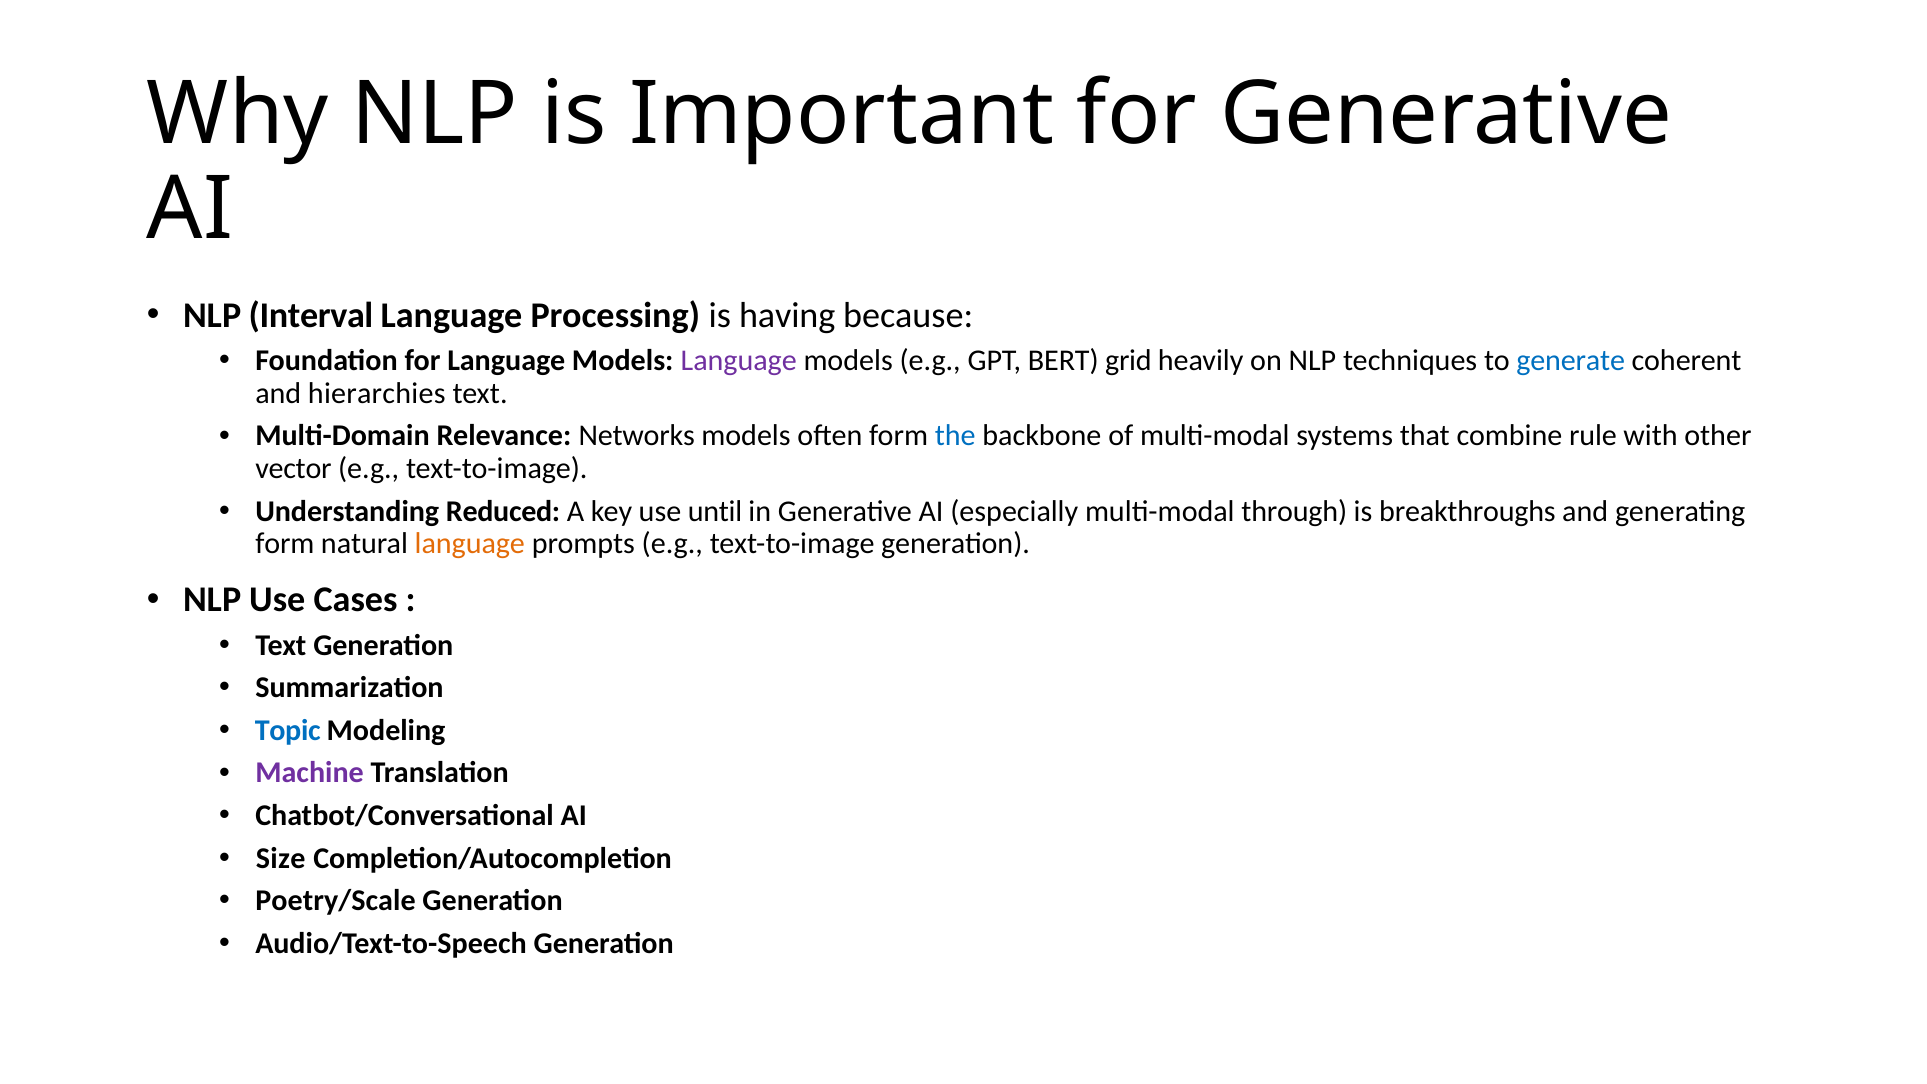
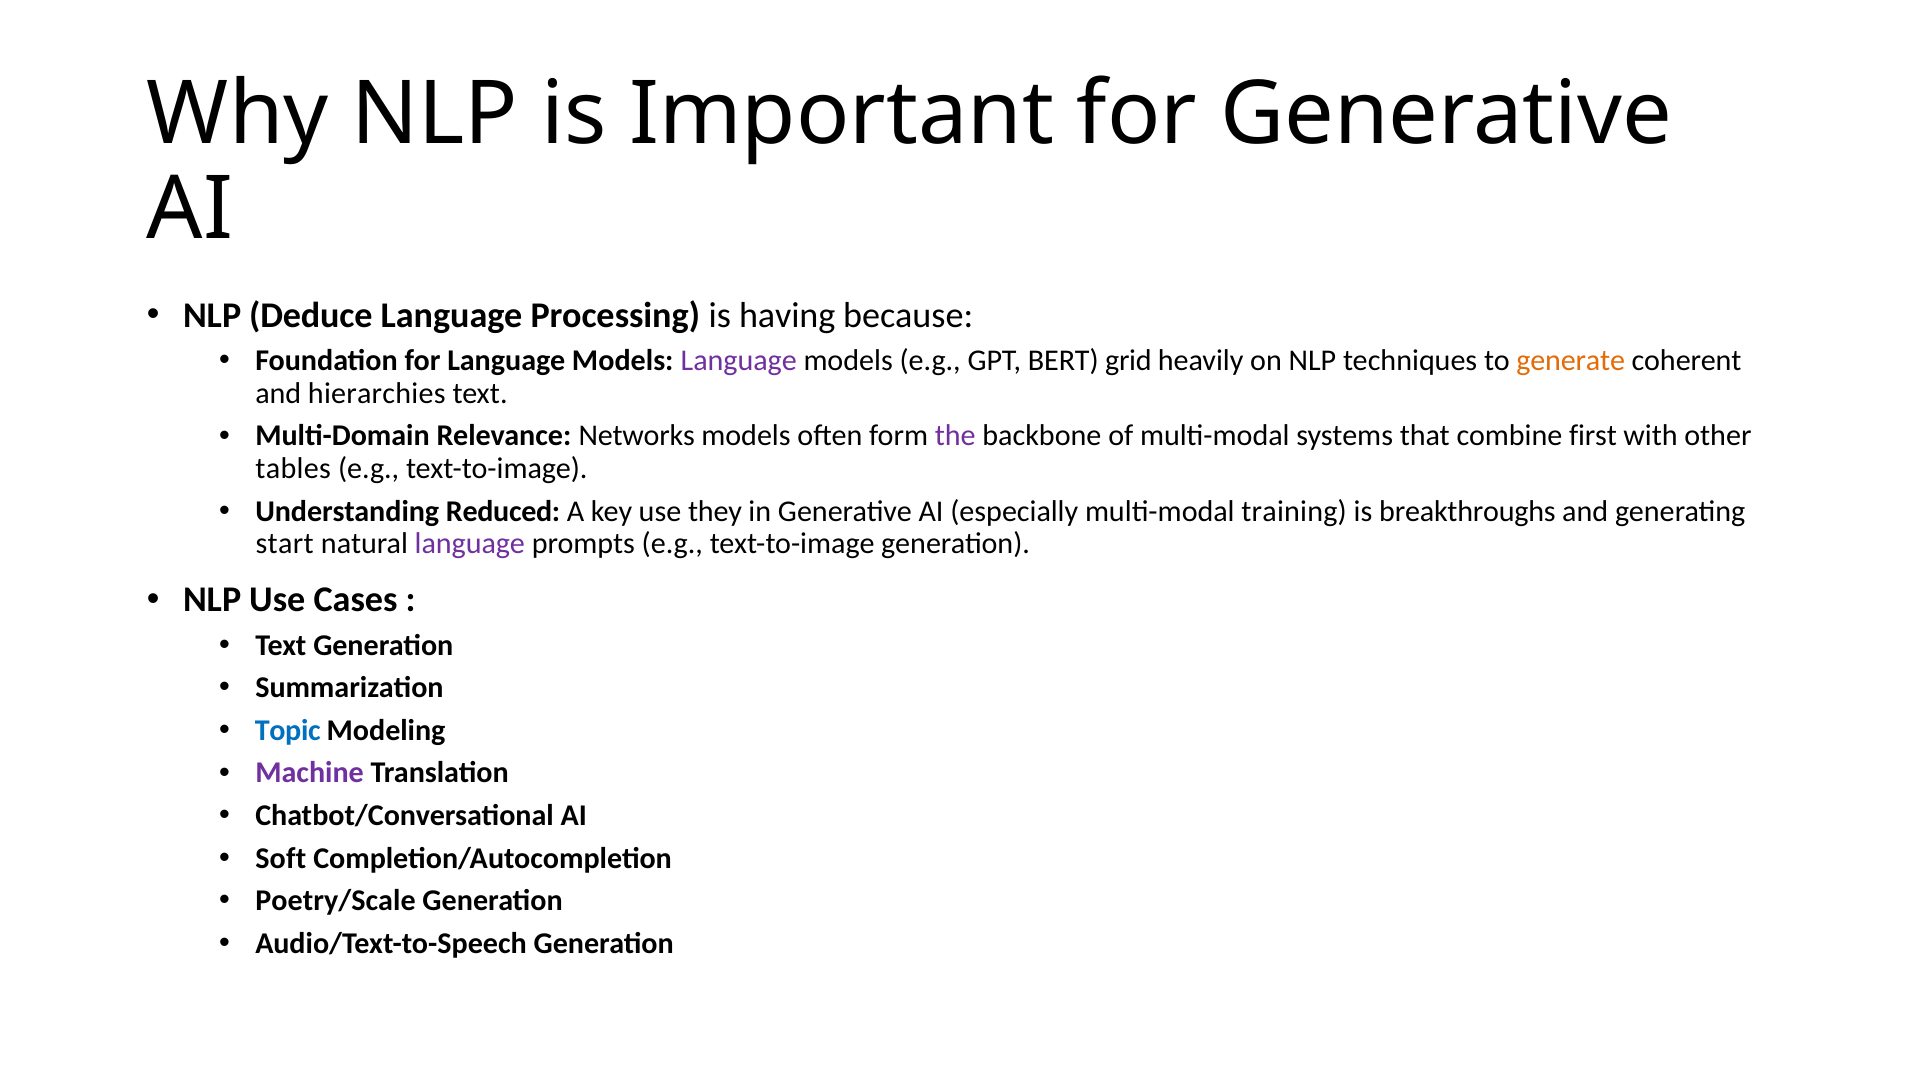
Interval: Interval -> Deduce (311, 315)
generate colour: blue -> orange (1571, 361)
the colour: blue -> purple (955, 436)
rule: rule -> first (1593, 436)
vector: vector -> tables (293, 469)
until: until -> they (715, 511)
through: through -> training (1294, 511)
form: form -> start (285, 544)
language colour: orange -> purple (470, 544)
Size: Size -> Soft (281, 858)
